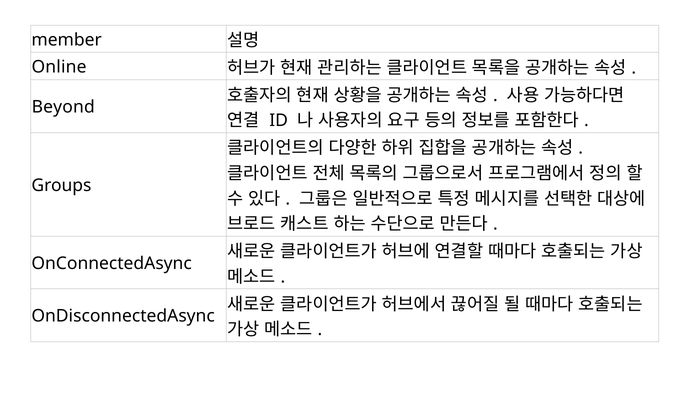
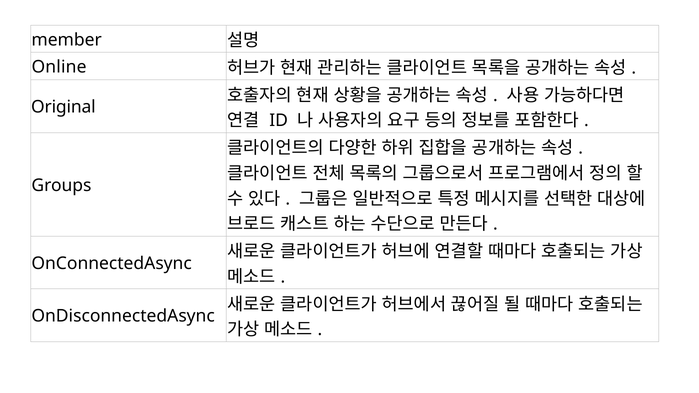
Beyond: Beyond -> Original (63, 107)
